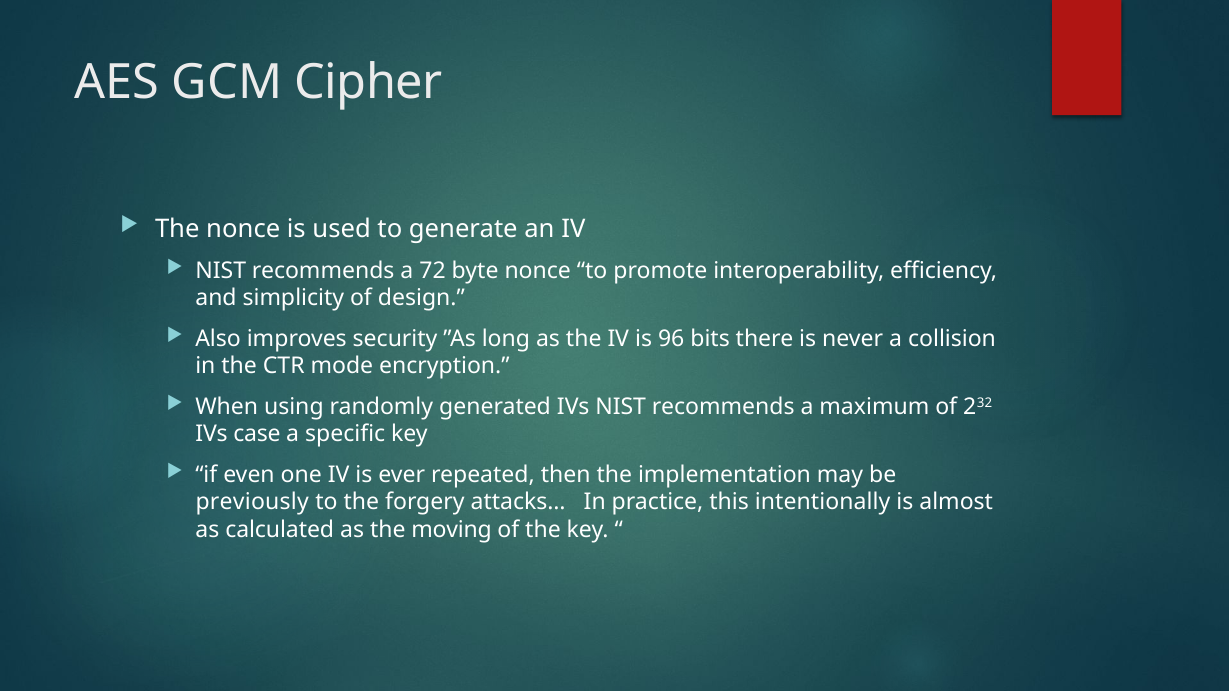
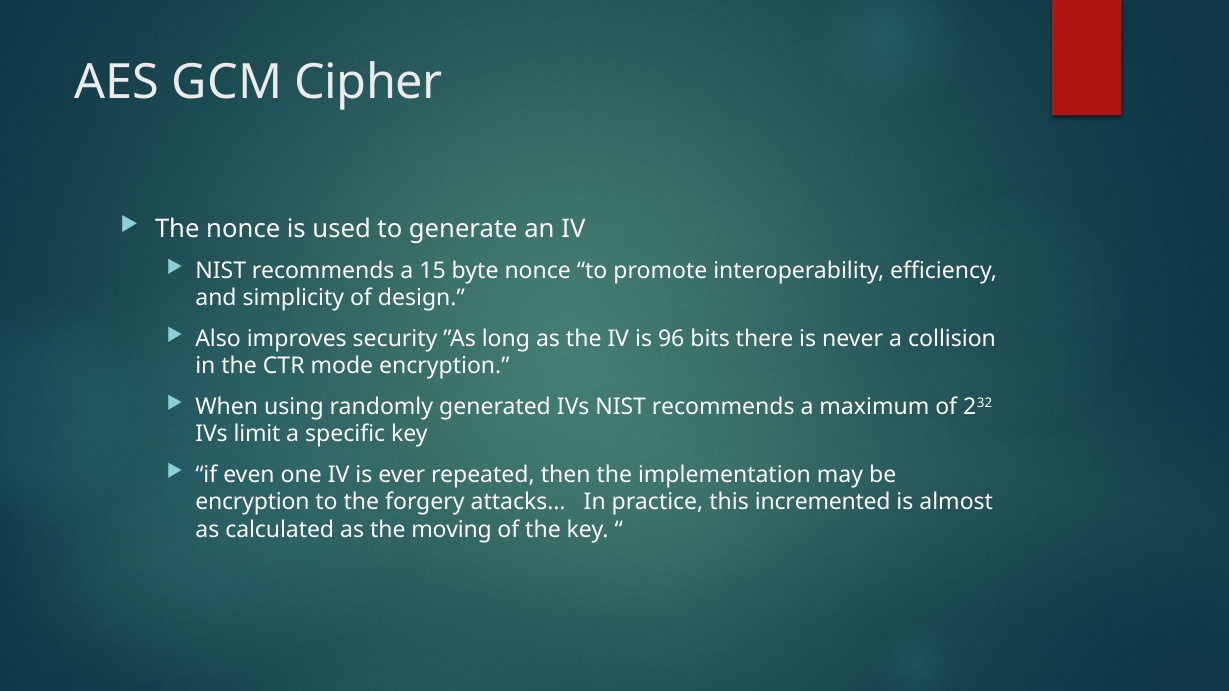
72: 72 -> 15 (433, 271)
case: case -> limit (257, 434)
previously: previously -> encryption (252, 503)
intentionally: intentionally -> incremented (823, 503)
